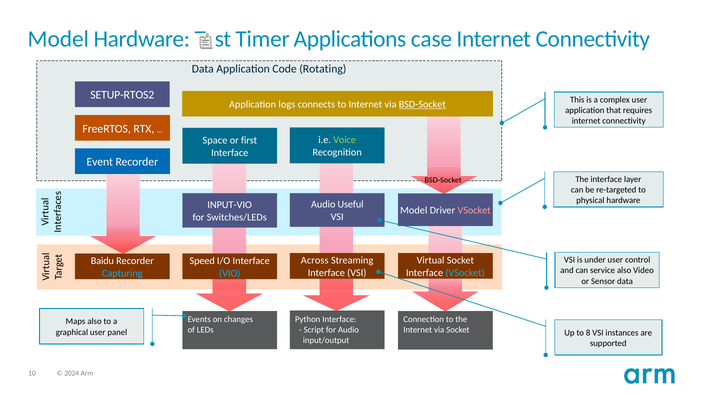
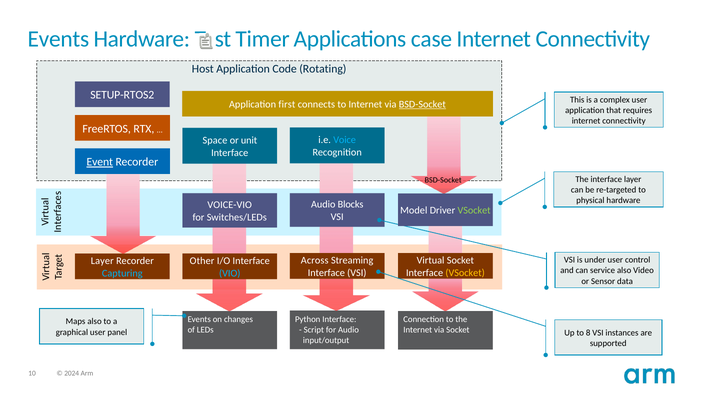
Model: Model -> Events (58, 39)
Data: Data -> Host (203, 69)
logs: logs -> first (287, 104)
Voice colour: light green -> light blue (345, 140)
first: first -> unit (249, 140)
Event underline: none -> present (100, 162)
Useful: Useful -> Blocks (351, 204)
INPUT-VIO: INPUT-VIO -> VOICE-VIO (230, 205)
VSocket colour: pink -> light green (474, 210)
Speed: Speed -> Other (202, 261)
Baidu: Baidu -> Layer (102, 261)
VSocket colour: light blue -> yellow (465, 273)
